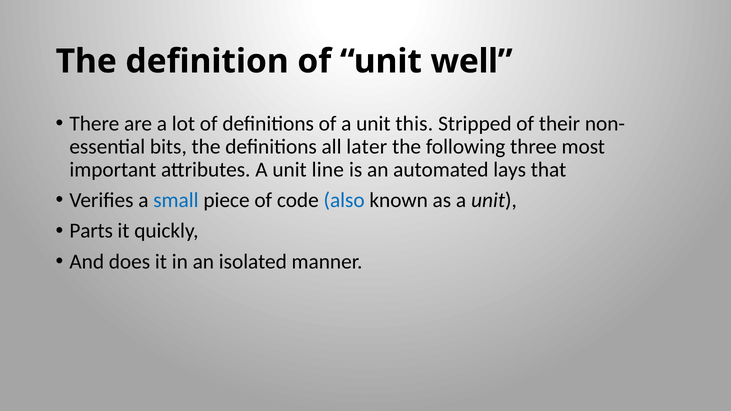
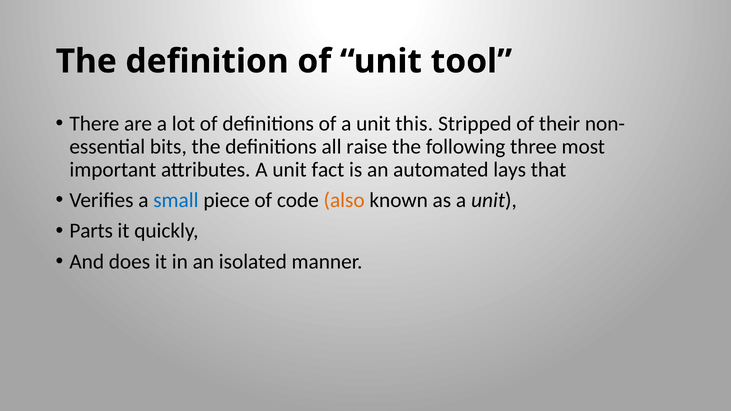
well: well -> tool (471, 61)
later: later -> raise (367, 147)
line: line -> fact (328, 170)
also colour: blue -> orange (344, 200)
